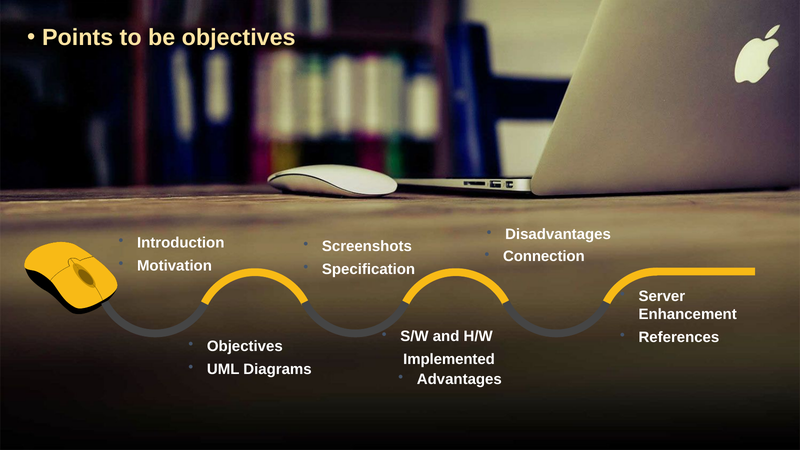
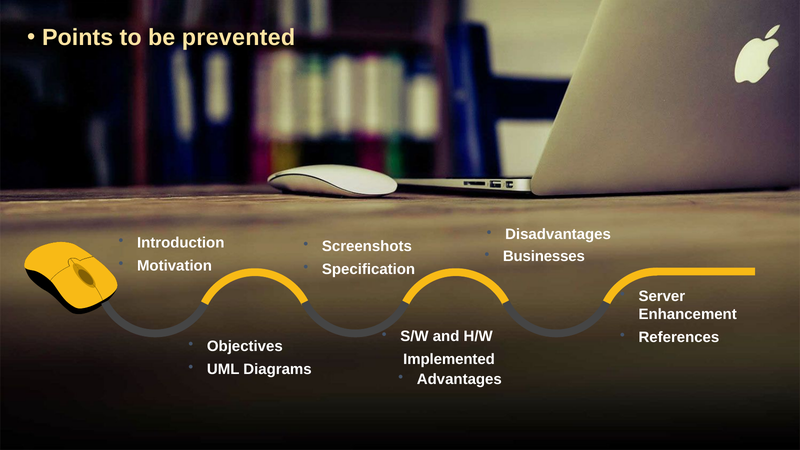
be objectives: objectives -> prevented (239, 38)
Connection: Connection -> Businesses (544, 256)
